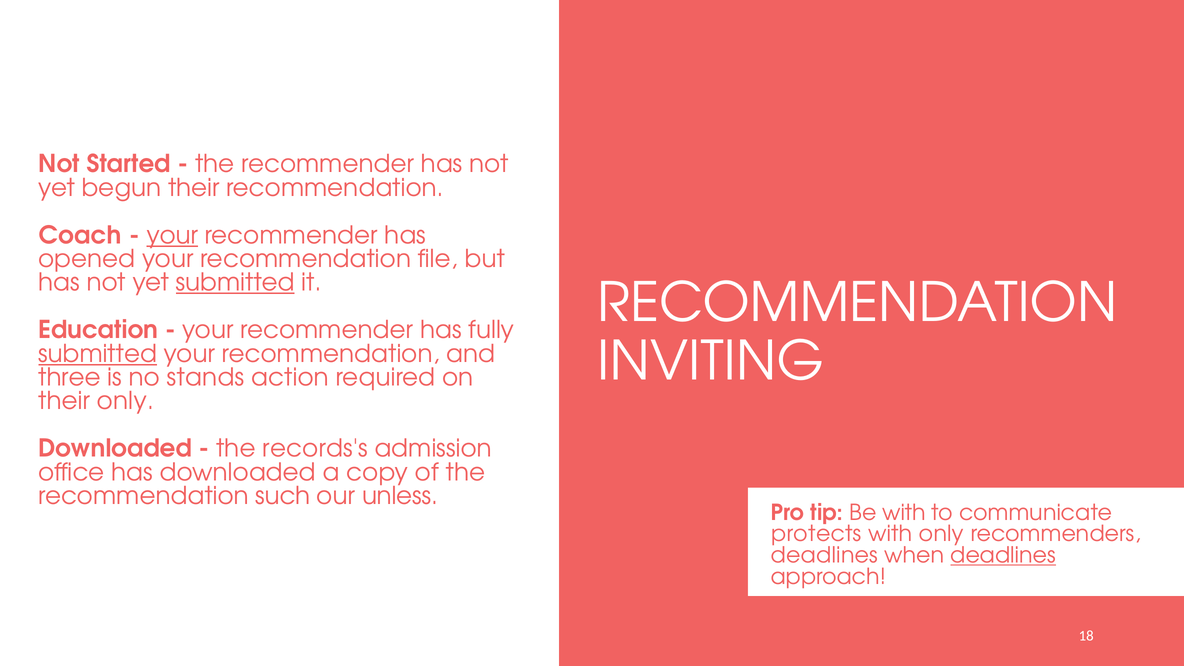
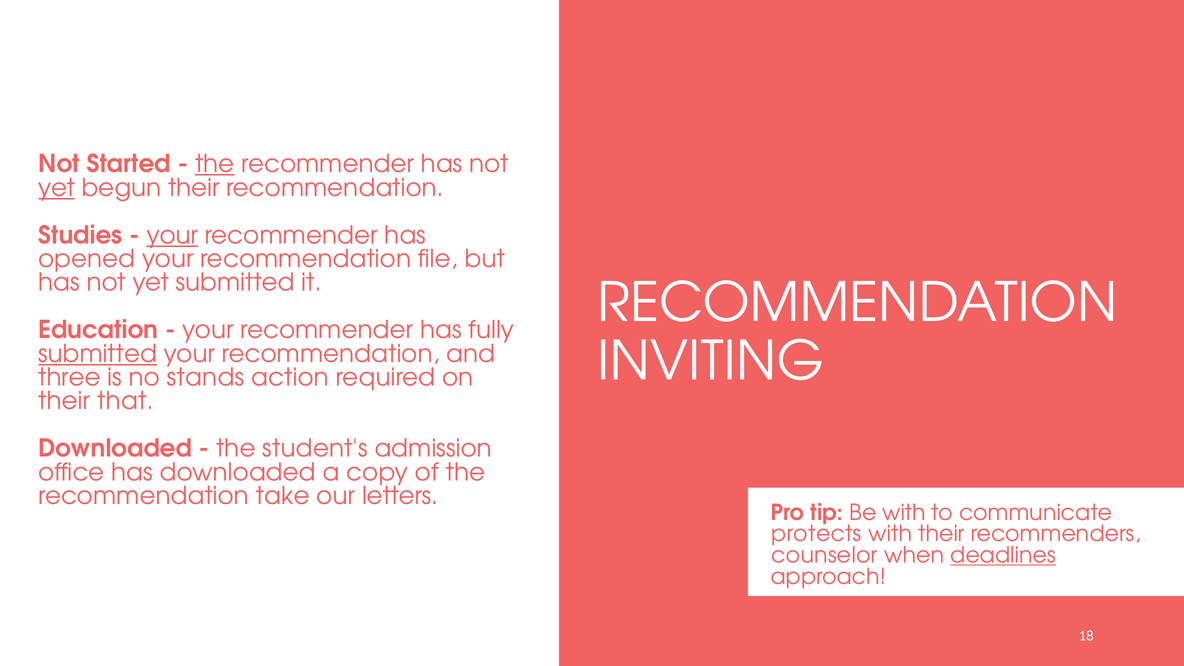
the underline: none -> present (215, 164)
yet underline: none -> present (57, 188)
Coach: Coach -> Studies (80, 235)
submitted underline: present -> none (235, 283)
their only: only -> that (125, 401)
records's: records's -> student's (315, 449)
such: such -> take (283, 496)
unless: unless -> letters (400, 496)
with only: only -> their (941, 534)
deadlines: deadlines -> counselor (824, 555)
